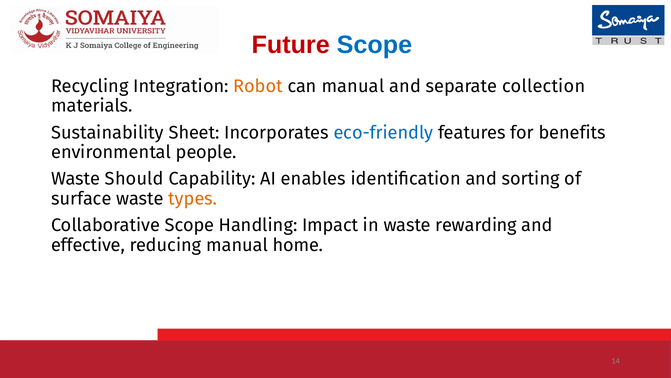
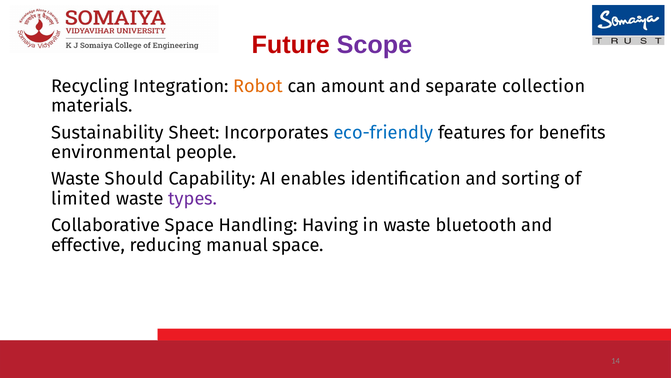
Scope colour: blue -> purple (374, 45)
can manual: manual -> amount (353, 86)
surface: surface -> limited (81, 198)
types colour: orange -> purple (193, 198)
Collaborative Scope: Scope -> Space (189, 225)
Impact: Impact -> Having (330, 225)
rewarding: rewarding -> bluetooth (476, 225)
manual home: home -> space (298, 245)
